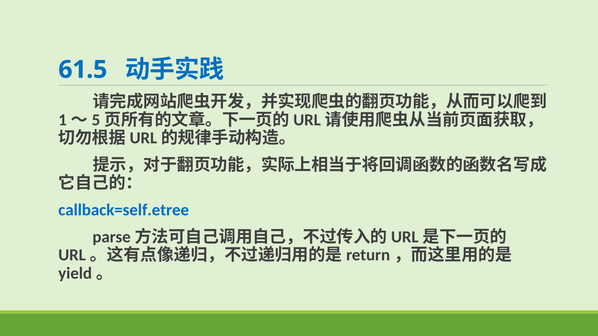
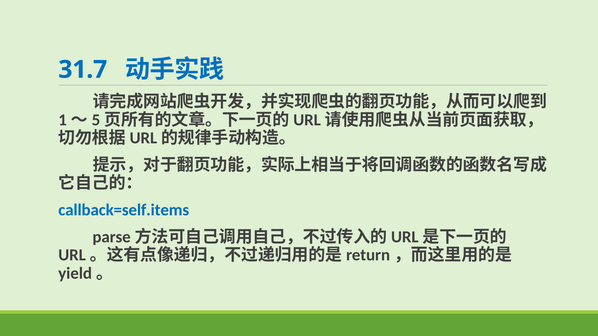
61.5: 61.5 -> 31.7 (83, 70)
callback=self.etree: callback=self.etree -> callback=self.items (124, 210)
